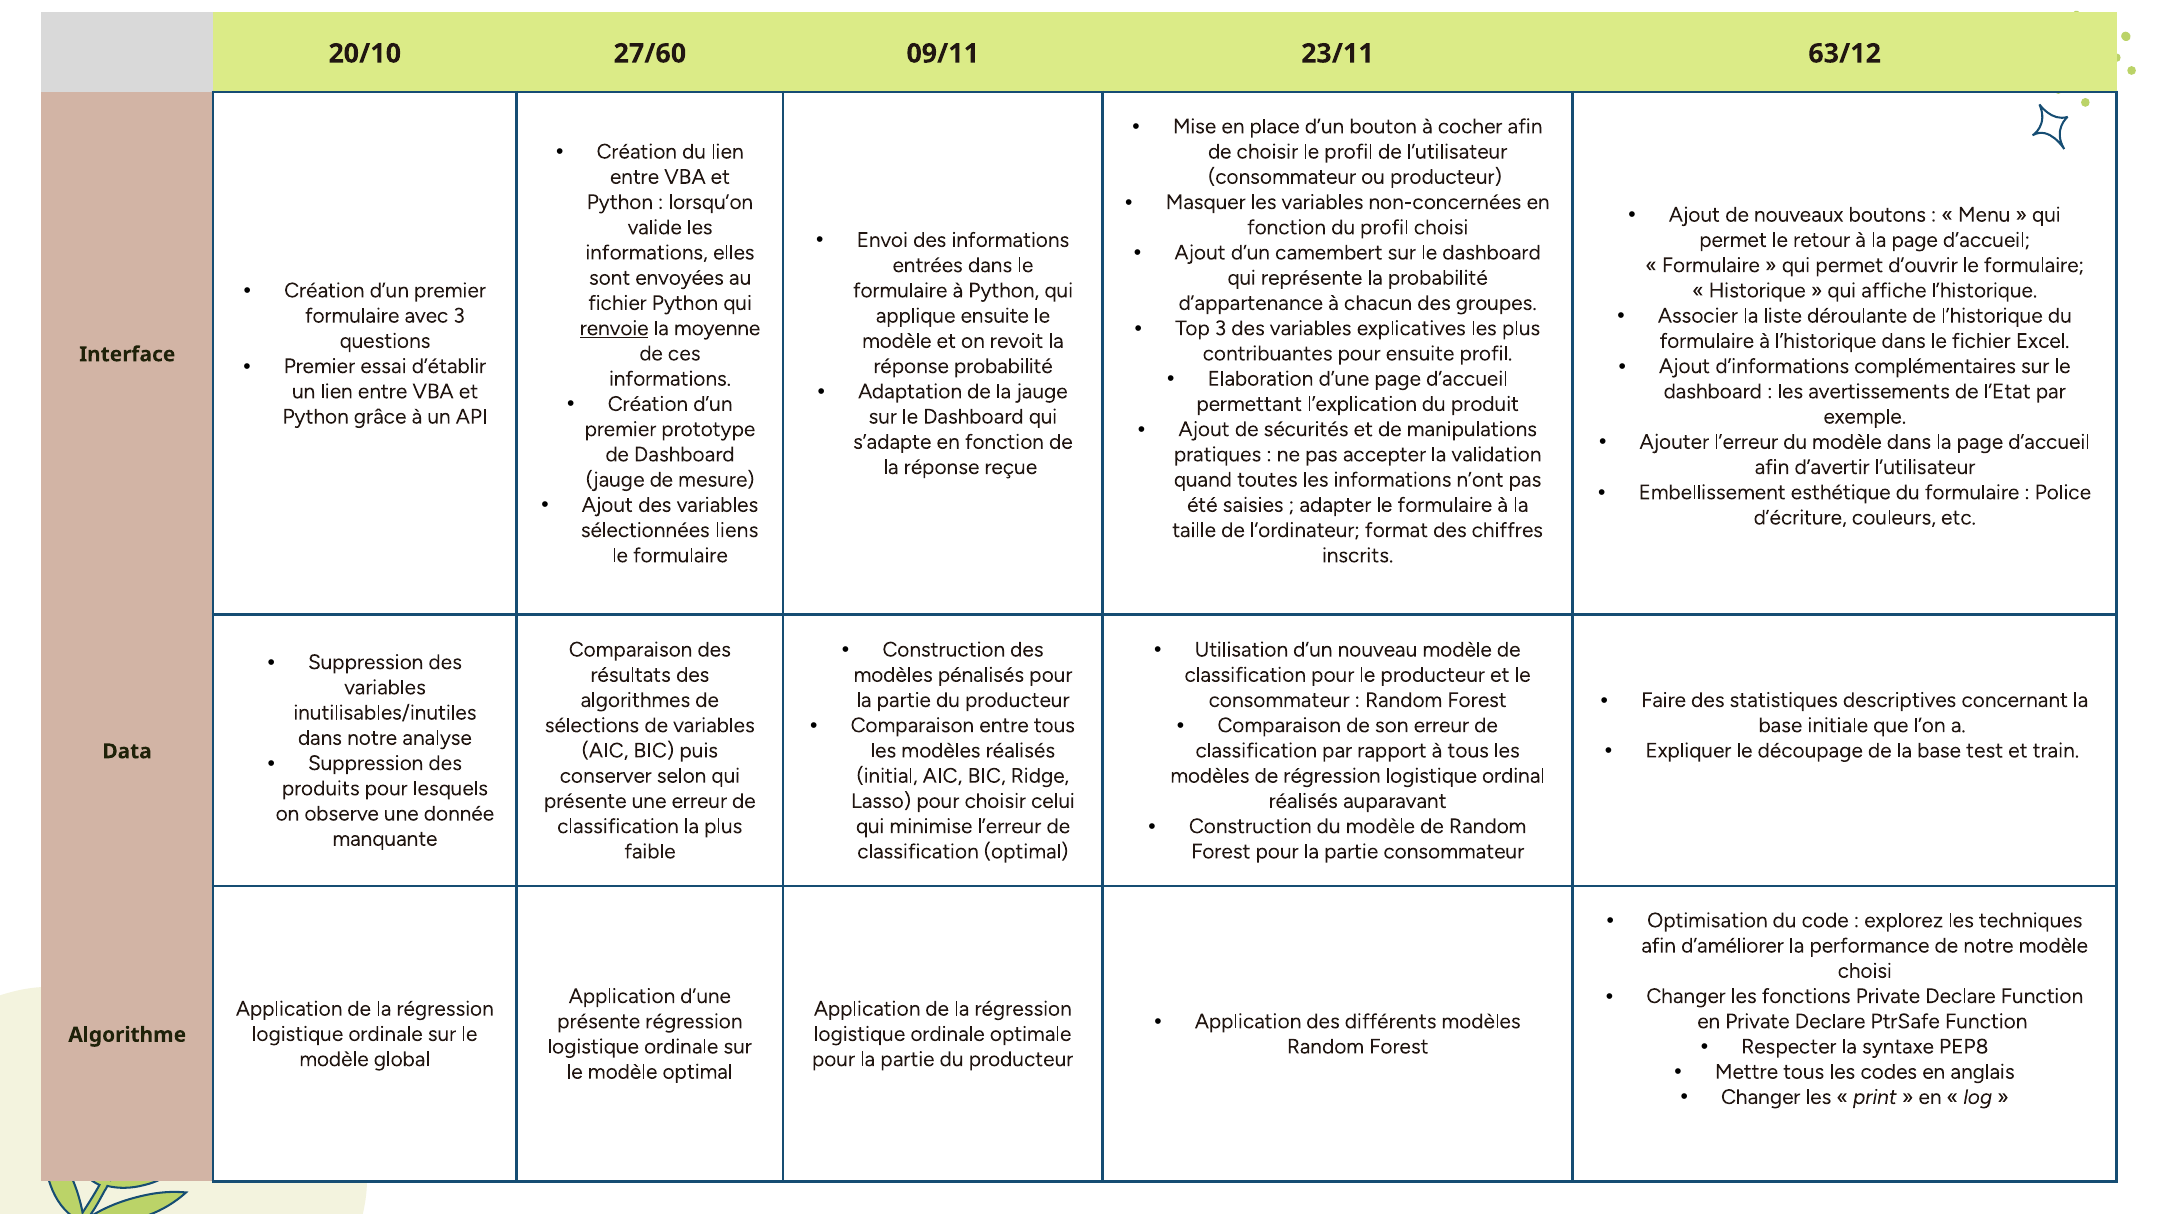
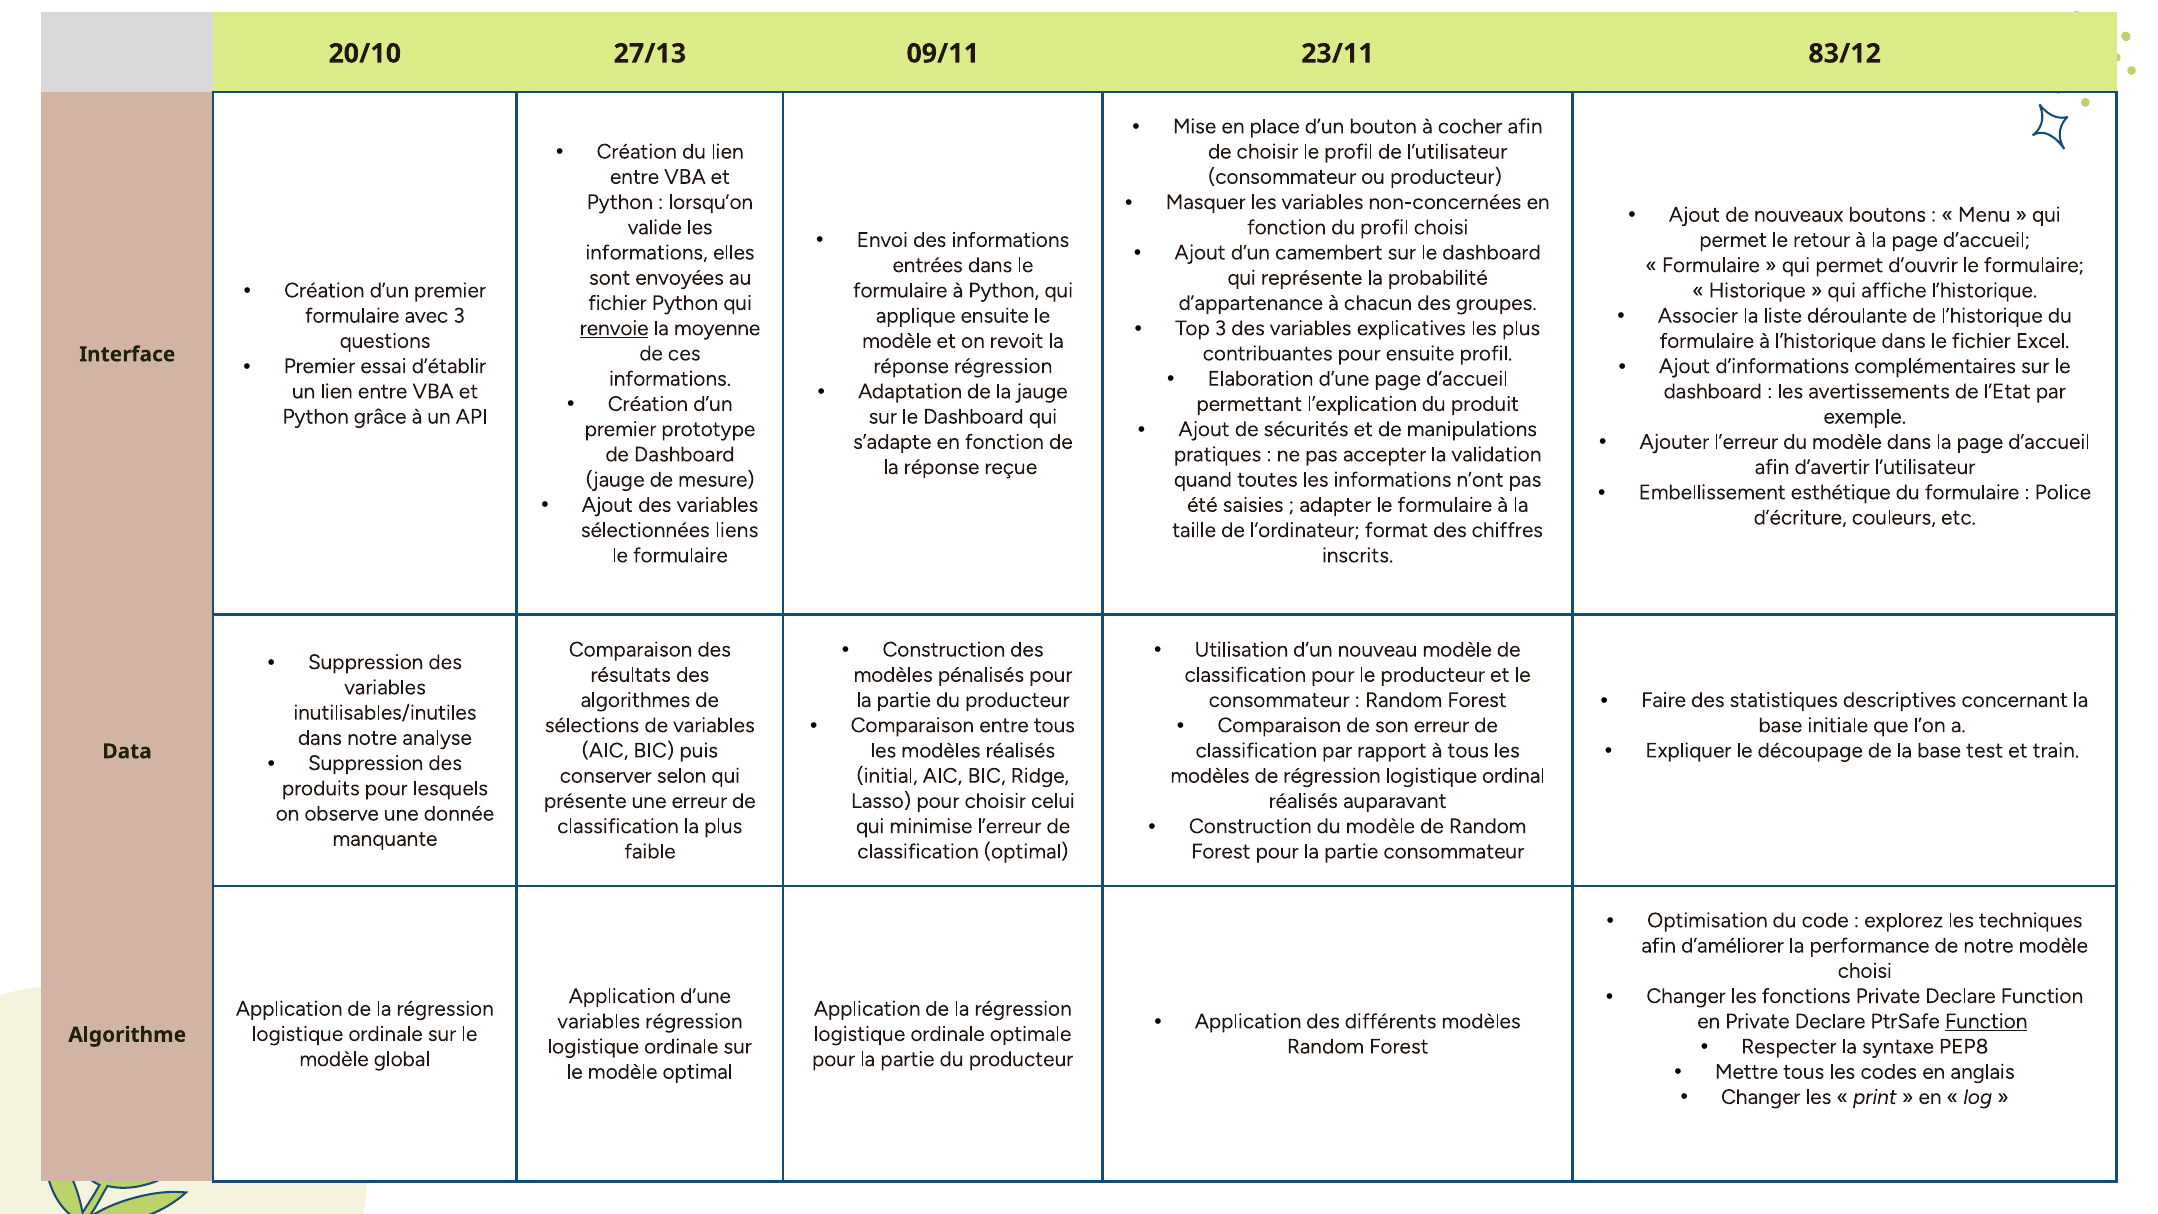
27/60: 27/60 -> 27/13 (650, 54)
63/12: 63/12 -> 83/12 (1845, 54)
réponse probabilité: probabilité -> régression (1003, 366)
présente: présente -> variables (599, 1021)
Function underline: none -> present (1986, 1021)
